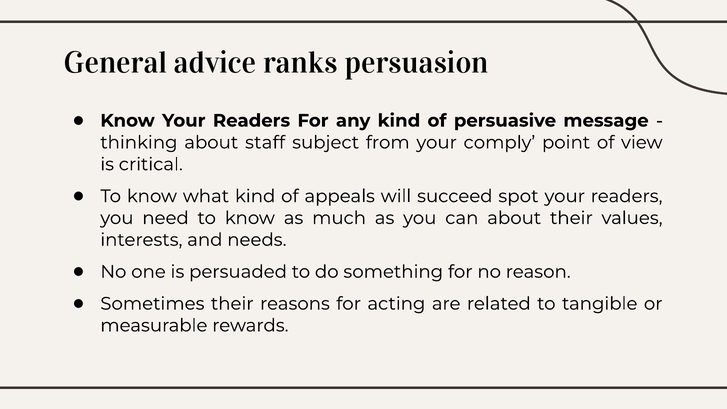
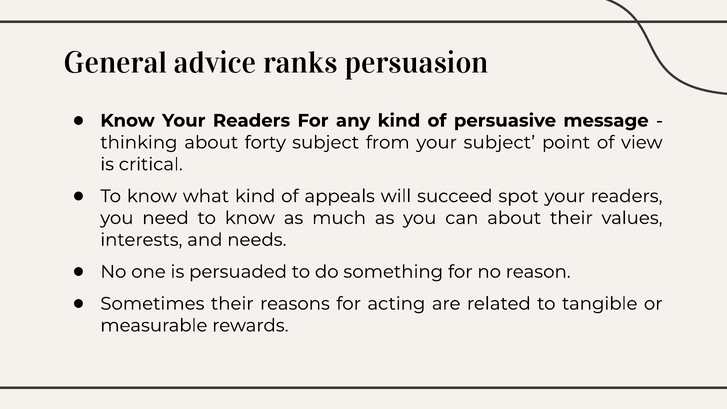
staff: staff -> forty (265, 142)
your comply: comply -> subject (499, 142)
